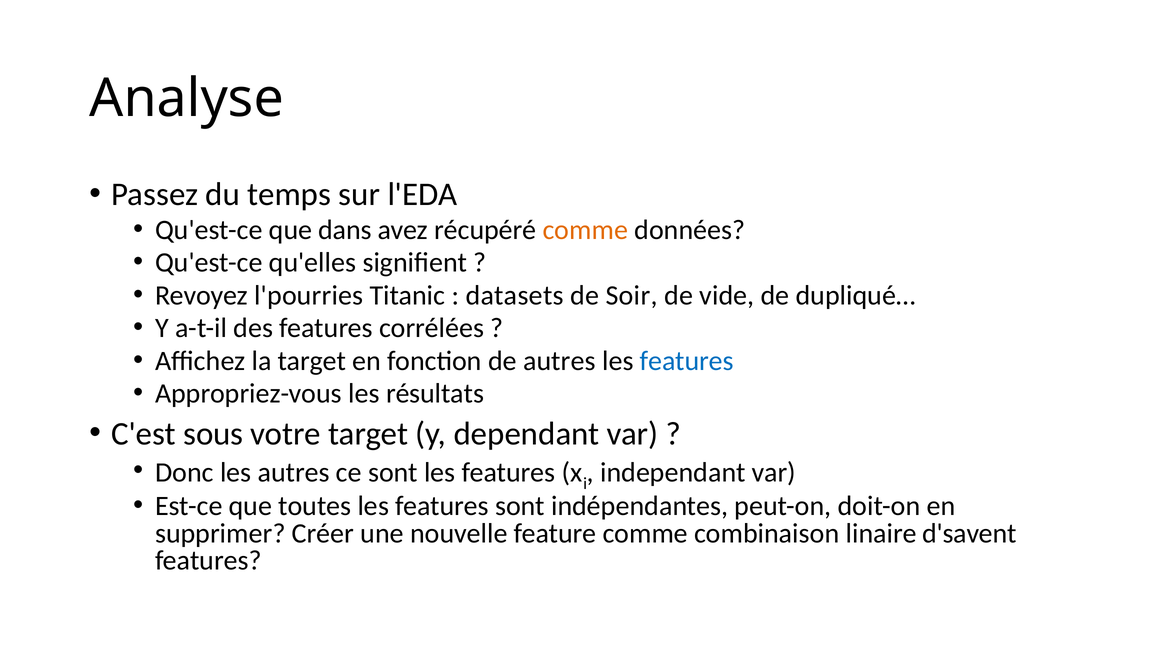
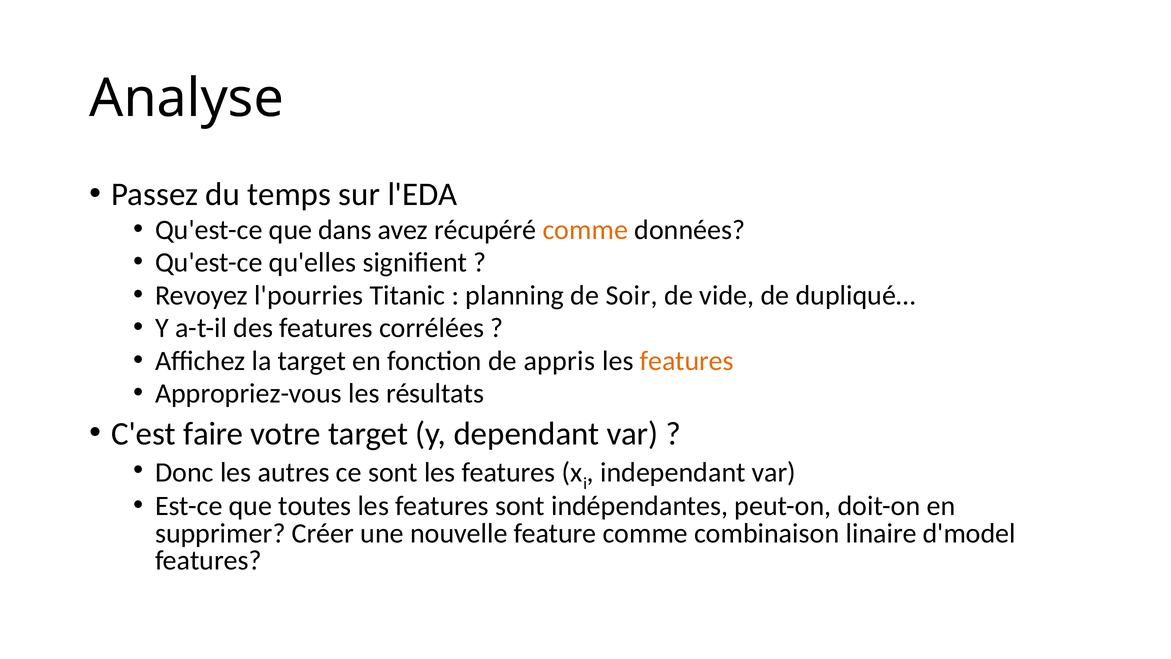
datasets: datasets -> planning (515, 295)
de autres: autres -> appris (559, 361)
features colour: blue -> orange (687, 361)
sous: sous -> faire (213, 434)
d'savent: d'savent -> d'model (969, 533)
